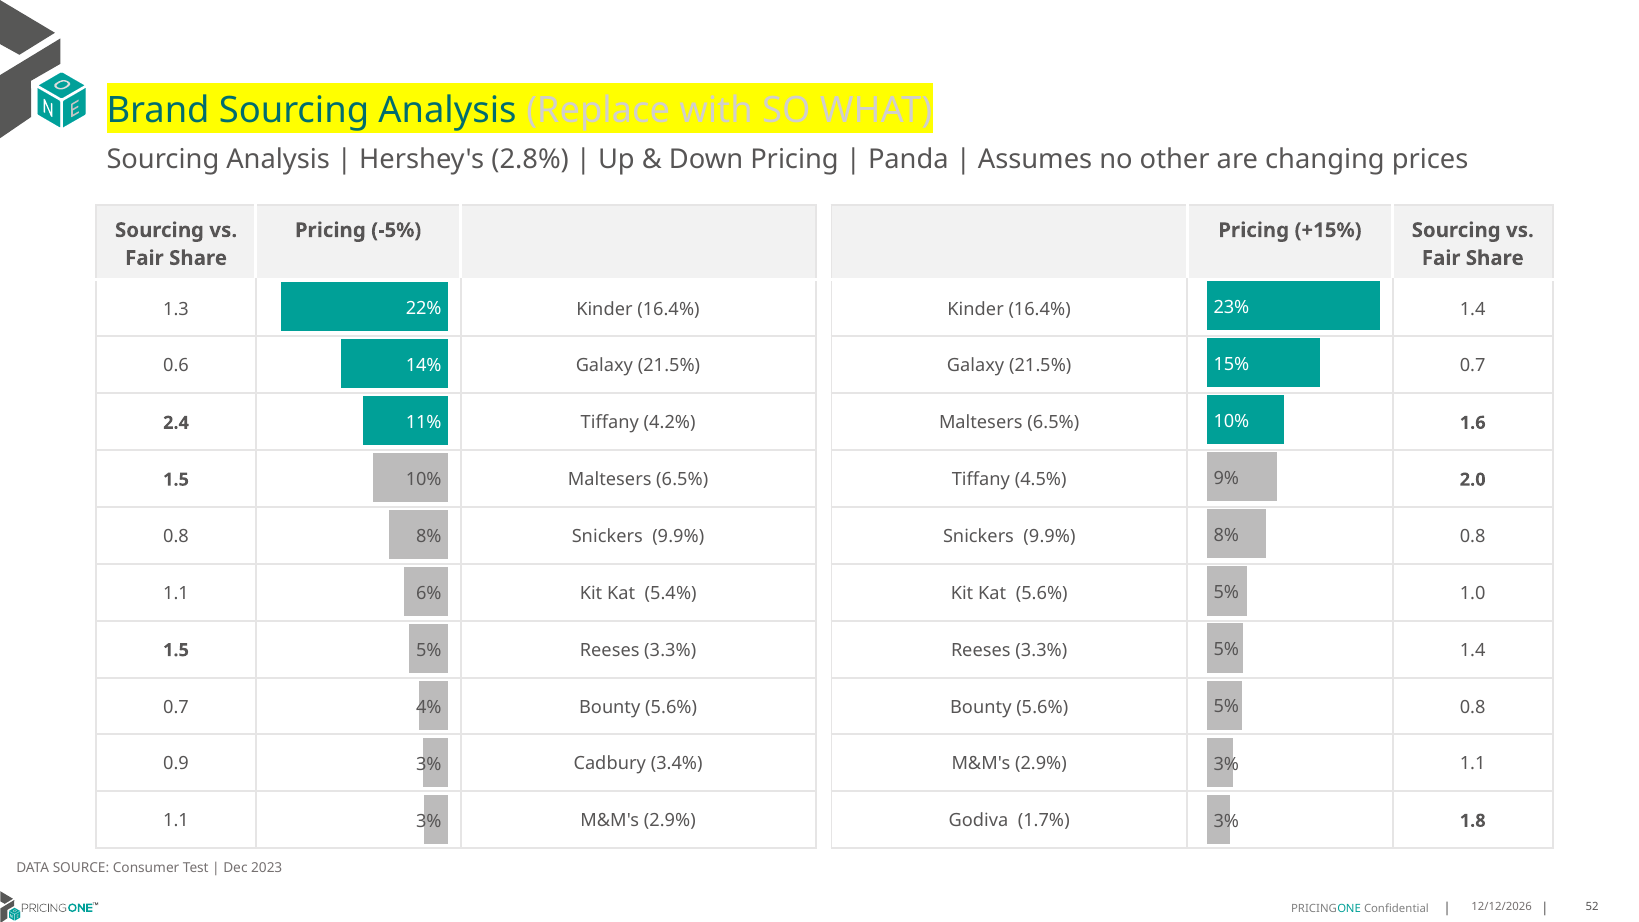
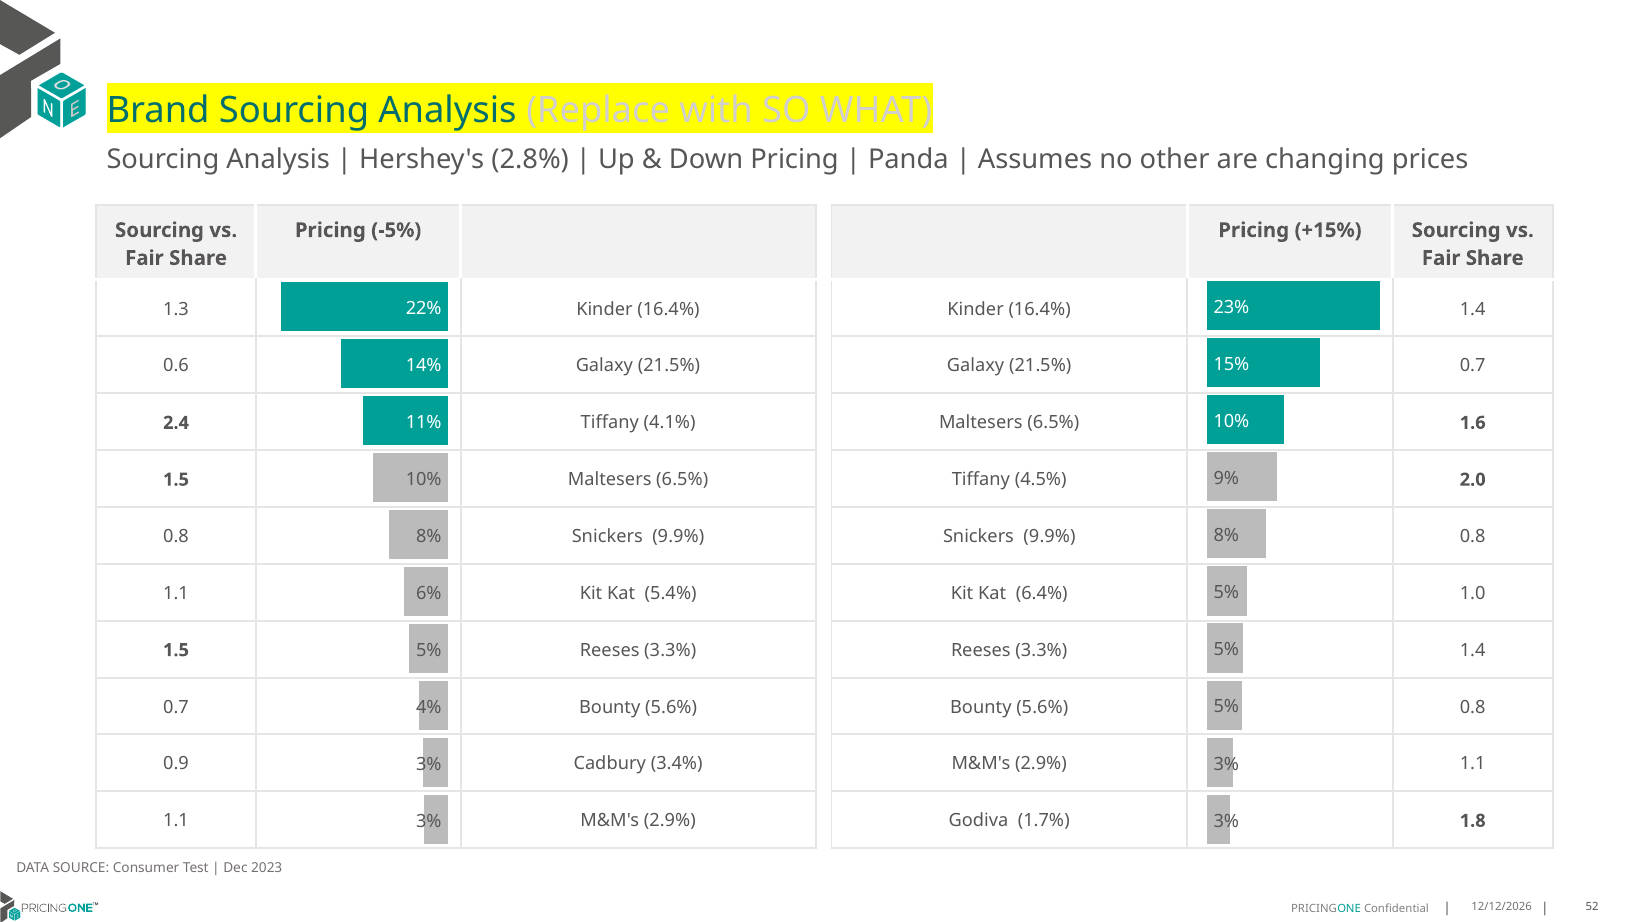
4.2%: 4.2% -> 4.1% (670, 423)
Kat 5.6%: 5.6% -> 6.4% (1042, 593)
